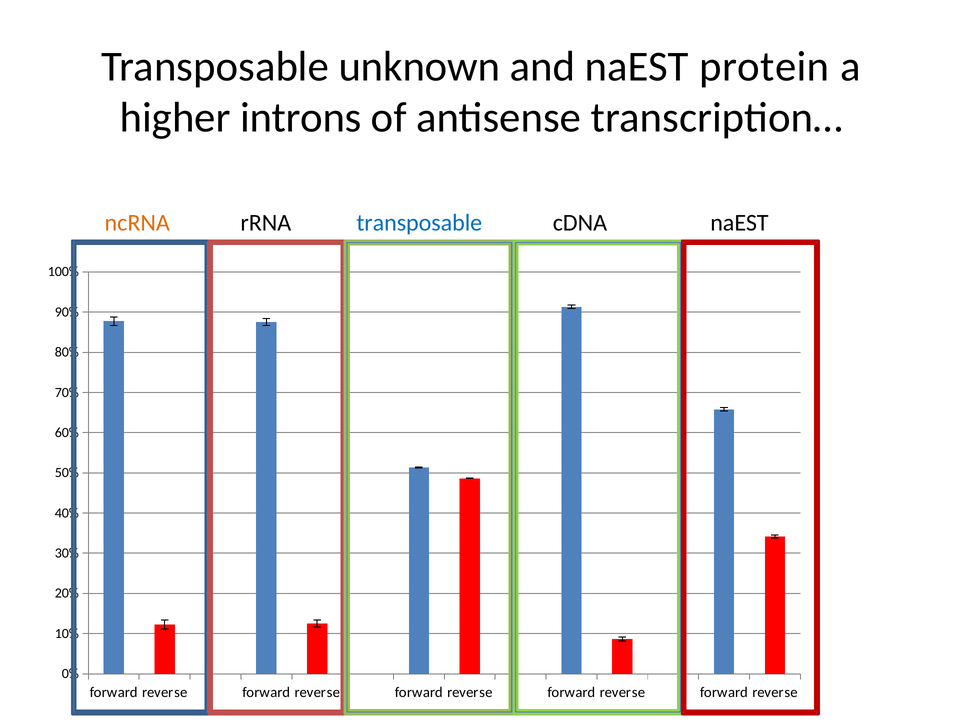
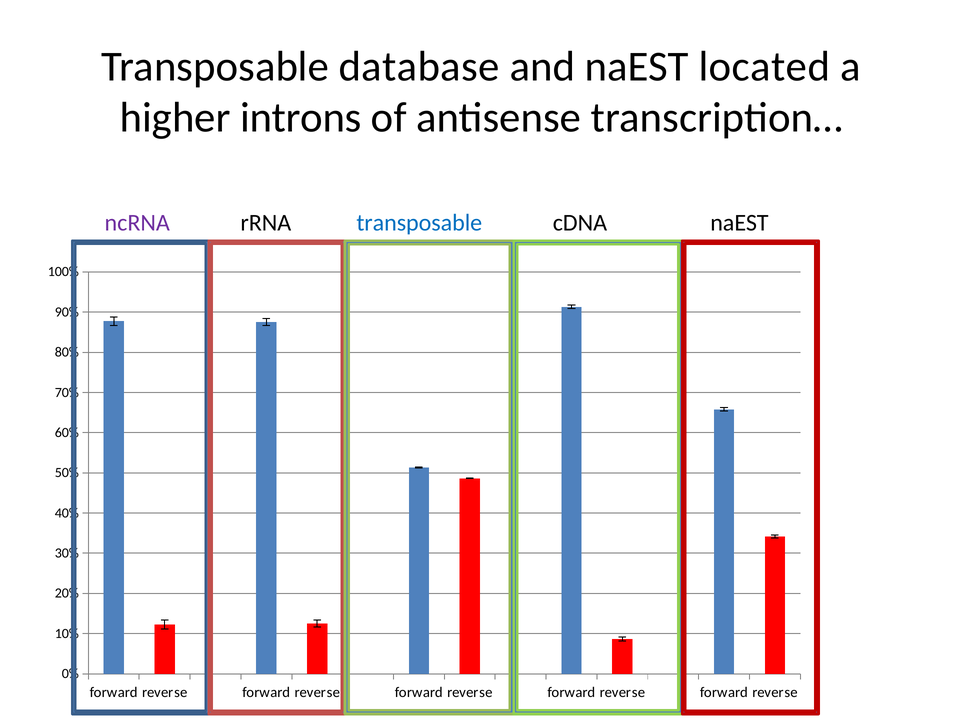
unknown: unknown -> database (419, 66)
protein: protein -> located (764, 66)
ncRNA colour: orange -> purple (137, 223)
